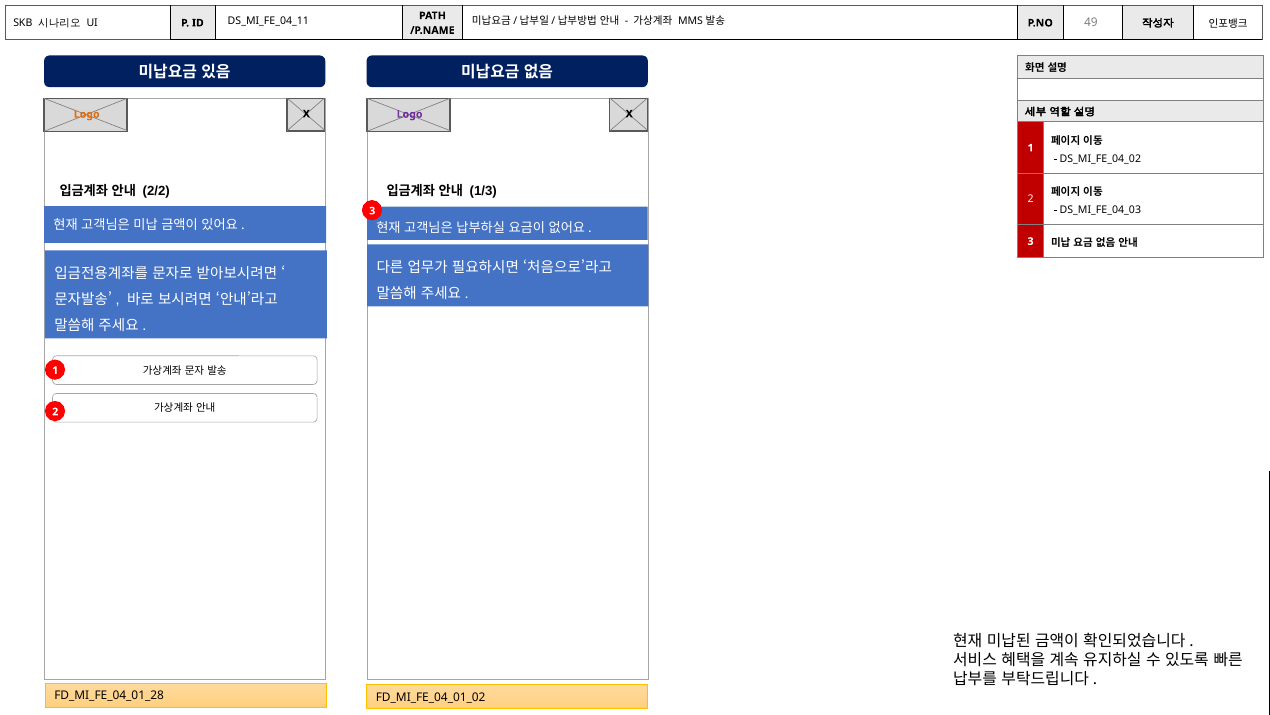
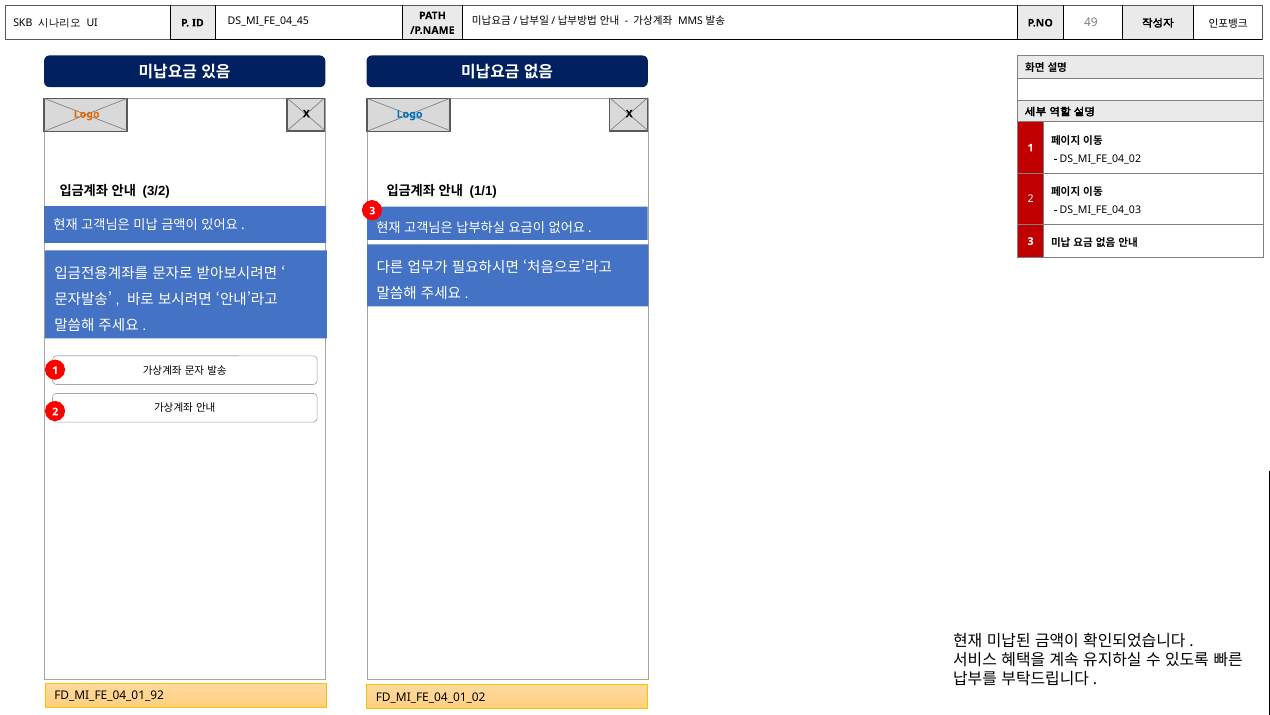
DS_MI_FE_04_11: DS_MI_FE_04_11 -> DS_MI_FE_04_45 (268, 21)
Logo colour: purple -> blue (410, 114)
2/2: 2/2 -> 3/2 (156, 191)
1/3: 1/3 -> 1/1 (483, 191)
FD_MI_FE_04_01_28: FD_MI_FE_04_01_28 -> FD_MI_FE_04_01_92 (109, 695)
